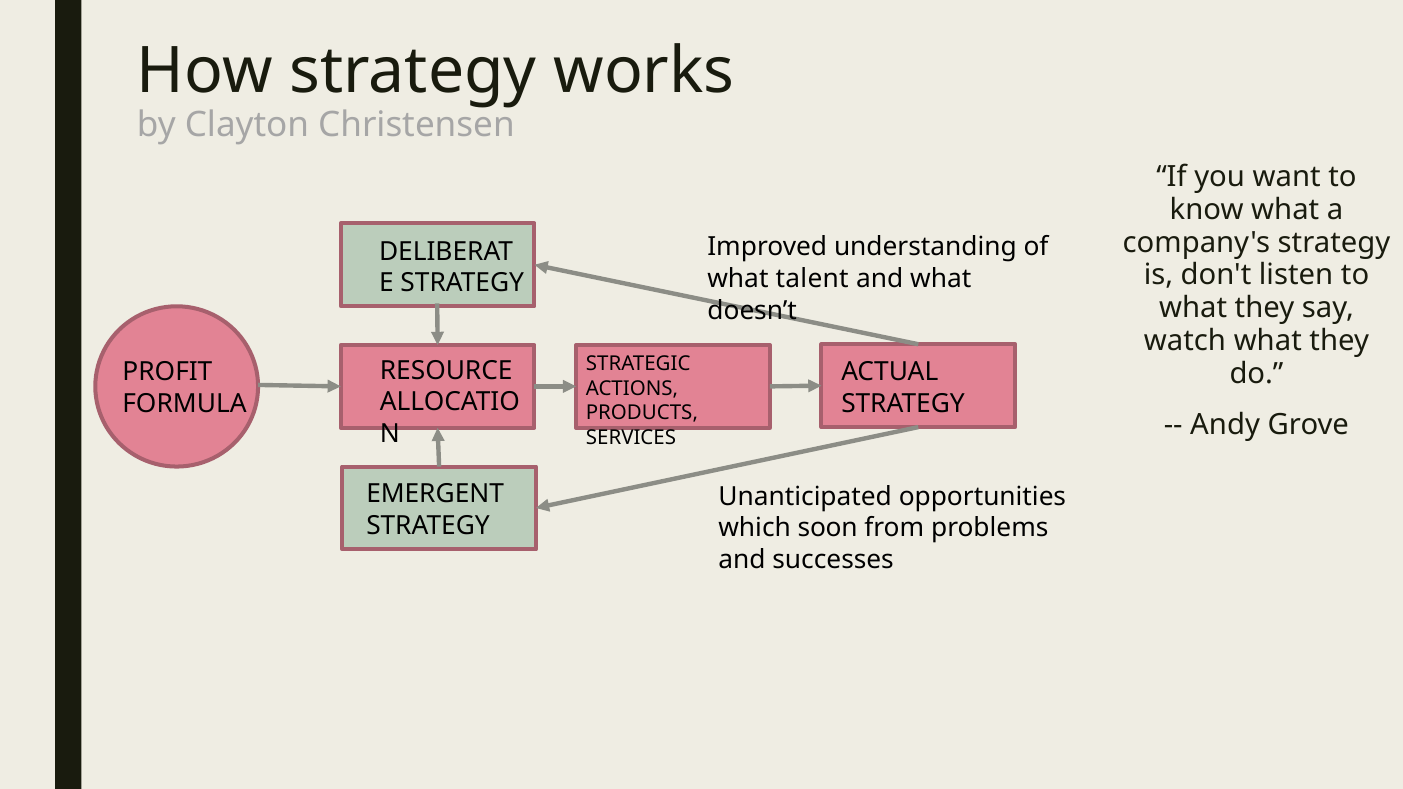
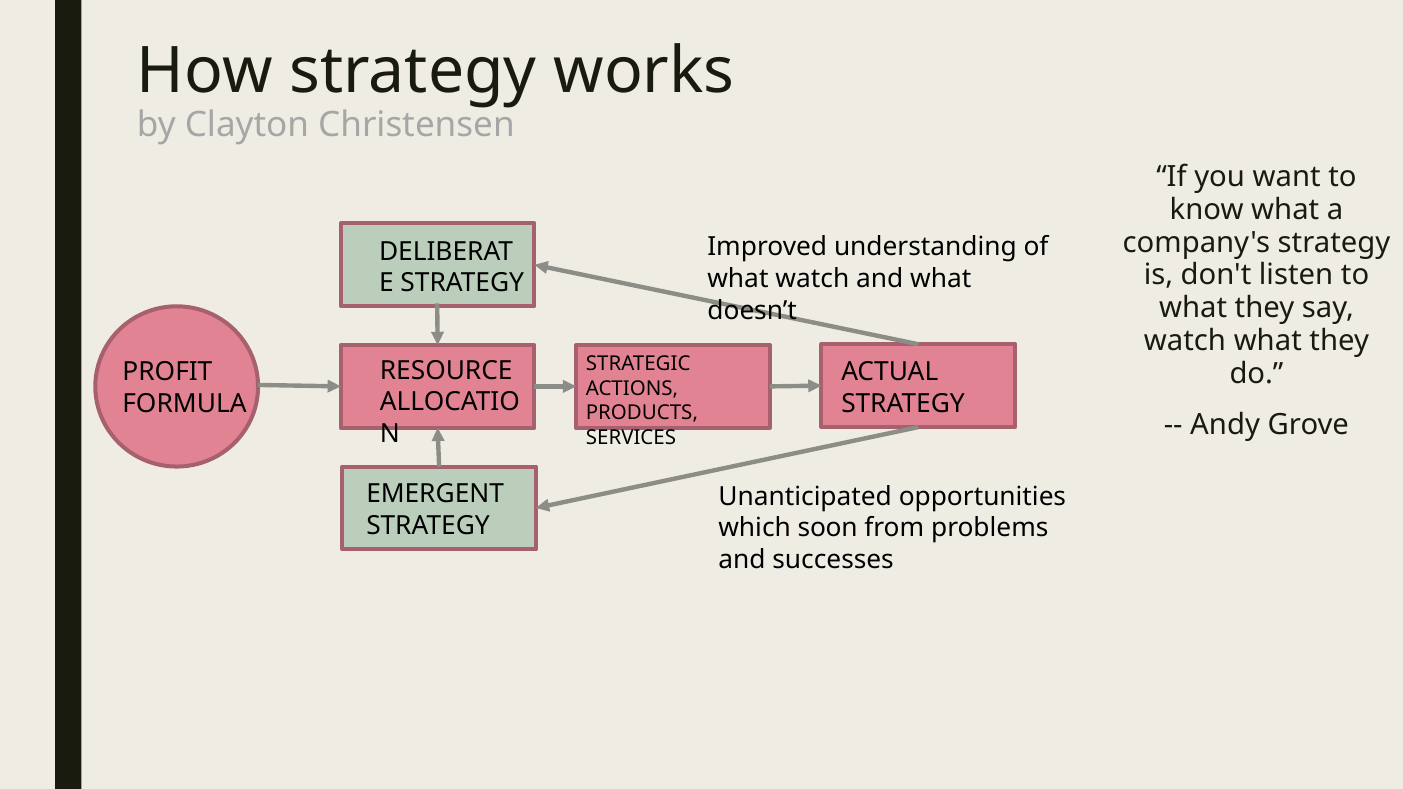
what talent: talent -> watch (812, 279)
